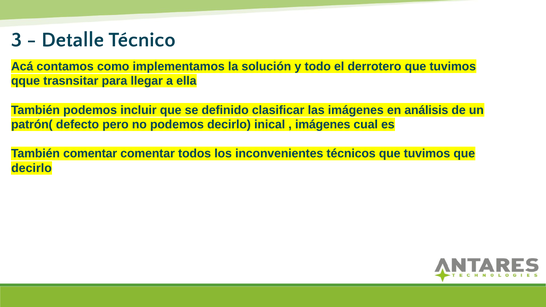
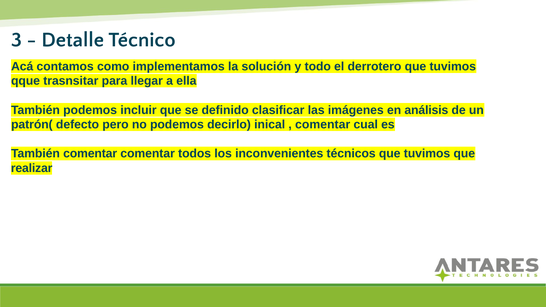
imágenes: imágenes -> comentar (323, 125)
decirlo: decirlo -> realizar (32, 168)
